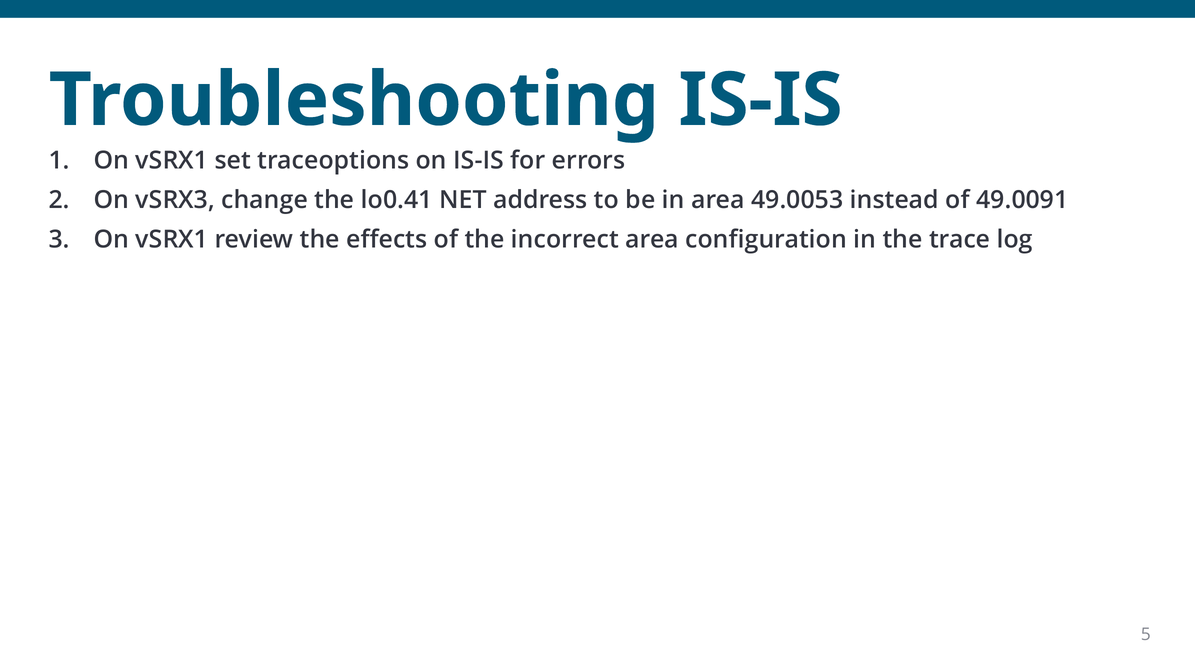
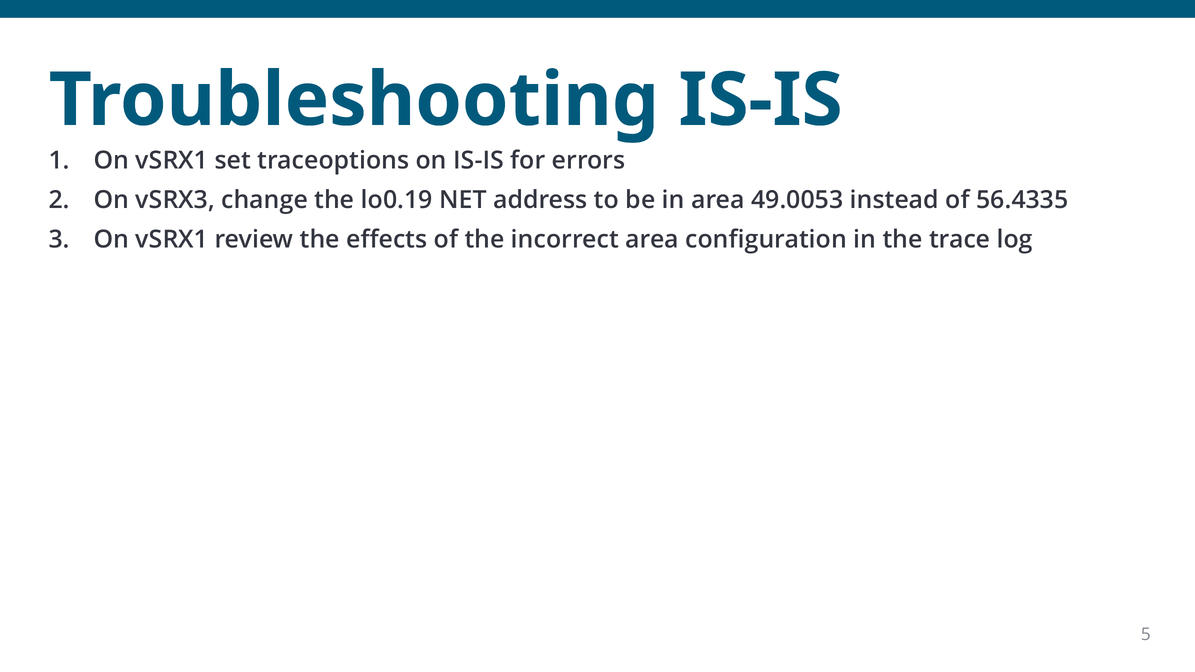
lo0.41: lo0.41 -> lo0.19 (397, 200)
49.0091: 49.0091 -> 56.4335 (1022, 200)
